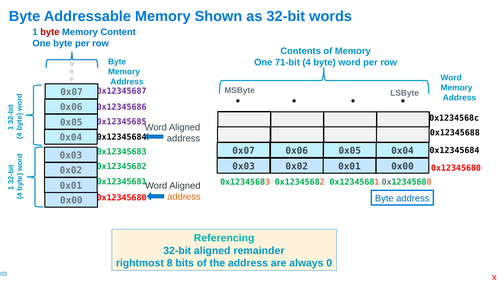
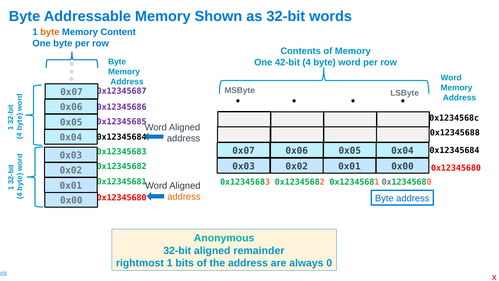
byte colour: red -> orange (50, 32)
71-bit: 71-bit -> 42-bit (287, 62)
Referencing: Referencing -> Anonymous (224, 238)
rightmost 8: 8 -> 1 (170, 263)
